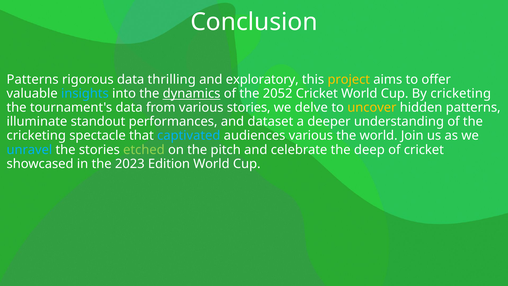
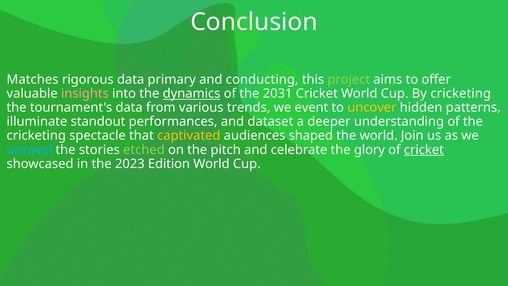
Patterns: Patterns -> Matches (33, 80)
thrilling: thrilling -> primary (172, 80)
exploratory: exploratory -> conducting (262, 80)
project colour: yellow -> light green (349, 80)
insights colour: light blue -> pink (85, 94)
2052: 2052 -> 2031 (278, 94)
various stories: stories -> trends (249, 108)
delve: delve -> event (311, 108)
captivated colour: light blue -> yellow (189, 136)
audiences various: various -> shaped (311, 136)
deep: deep -> glory (369, 150)
cricket underline: none -> present (424, 150)
